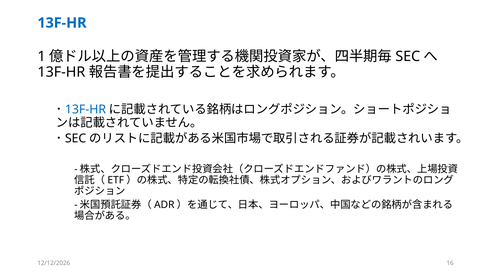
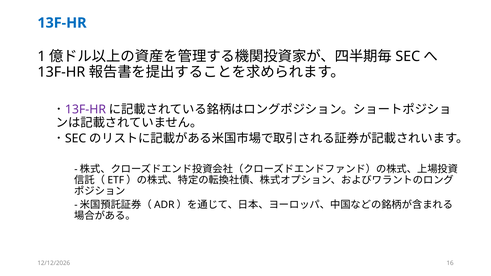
13F-HR colour: blue -> purple (85, 110)
